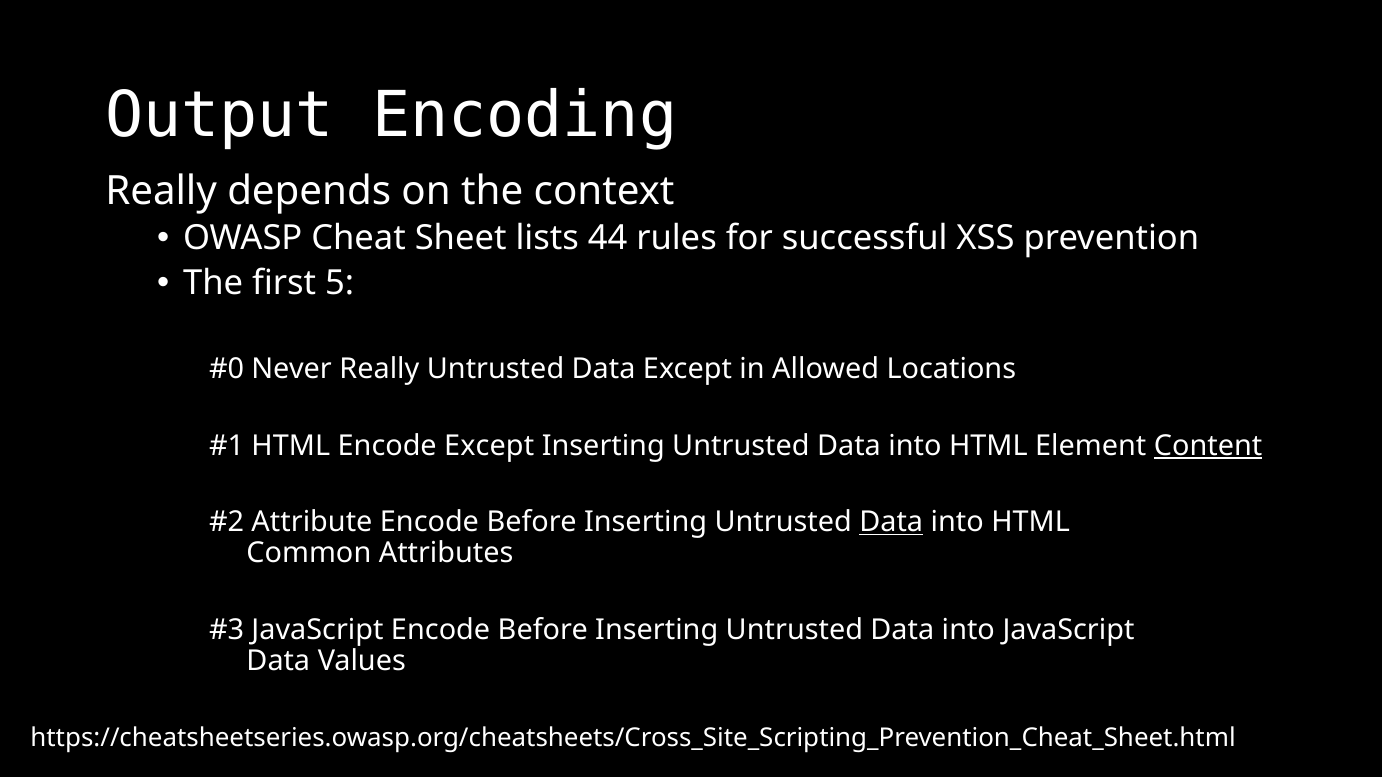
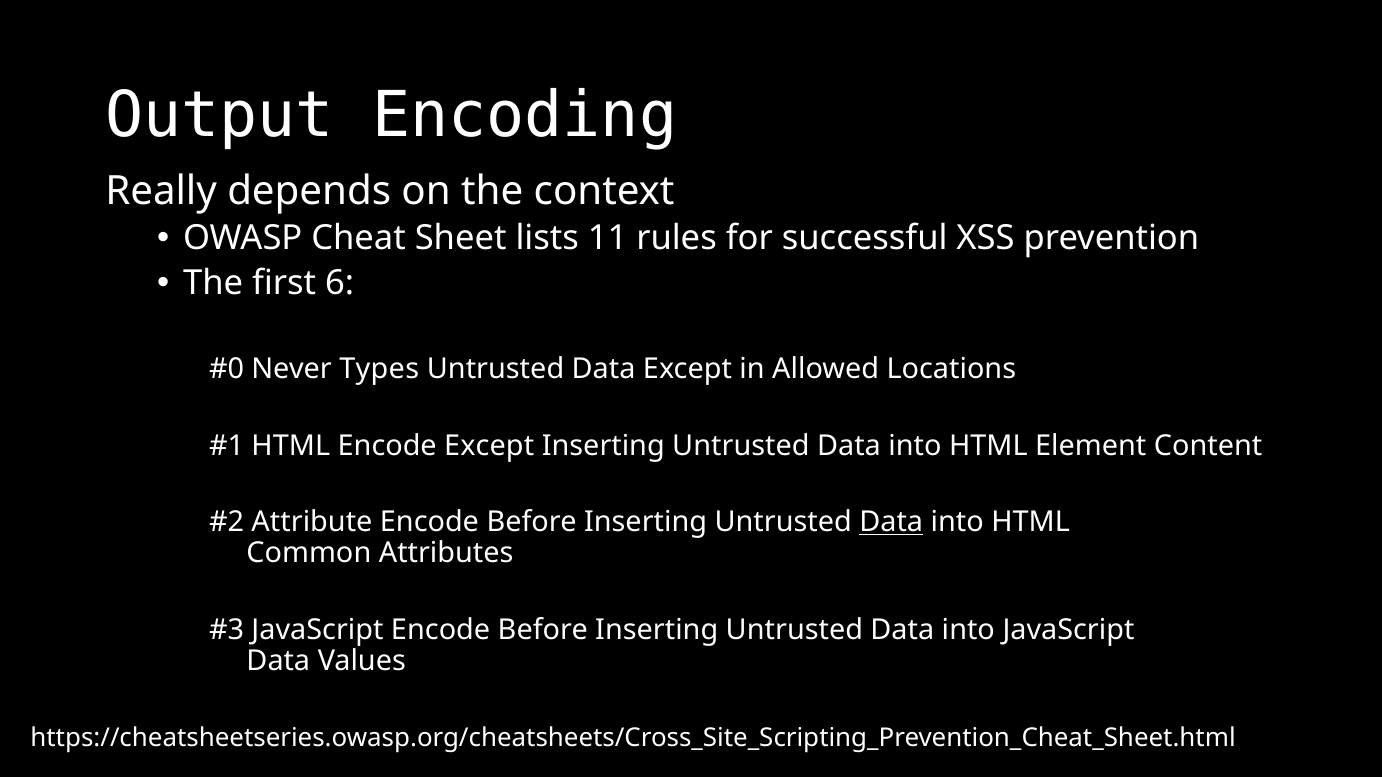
44: 44 -> 11 (608, 239)
5: 5 -> 6 (340, 283)
Never Really: Really -> Types (379, 369)
Content underline: present -> none (1208, 446)
